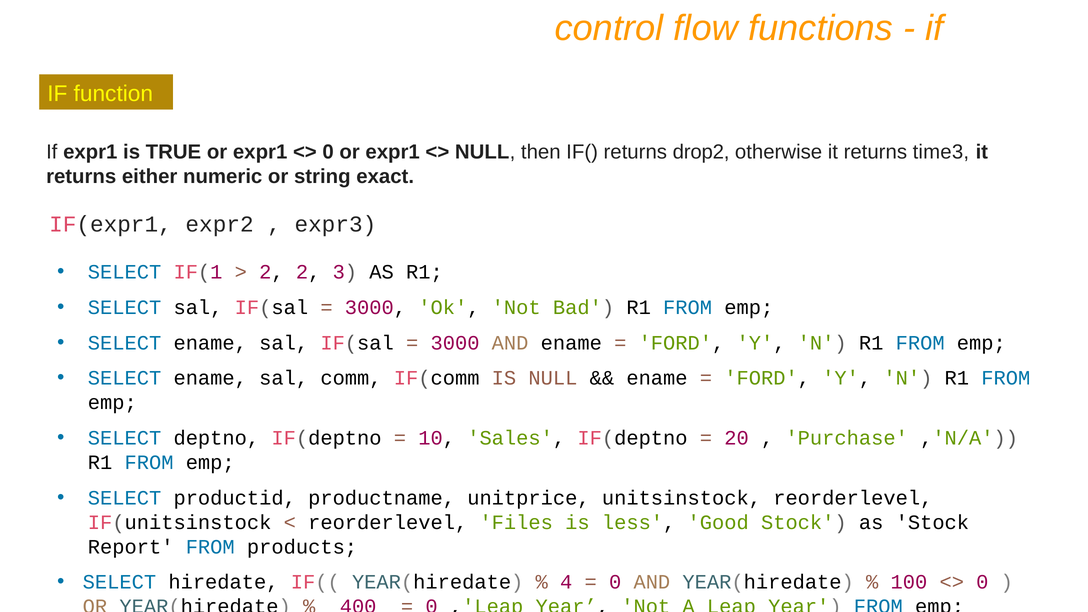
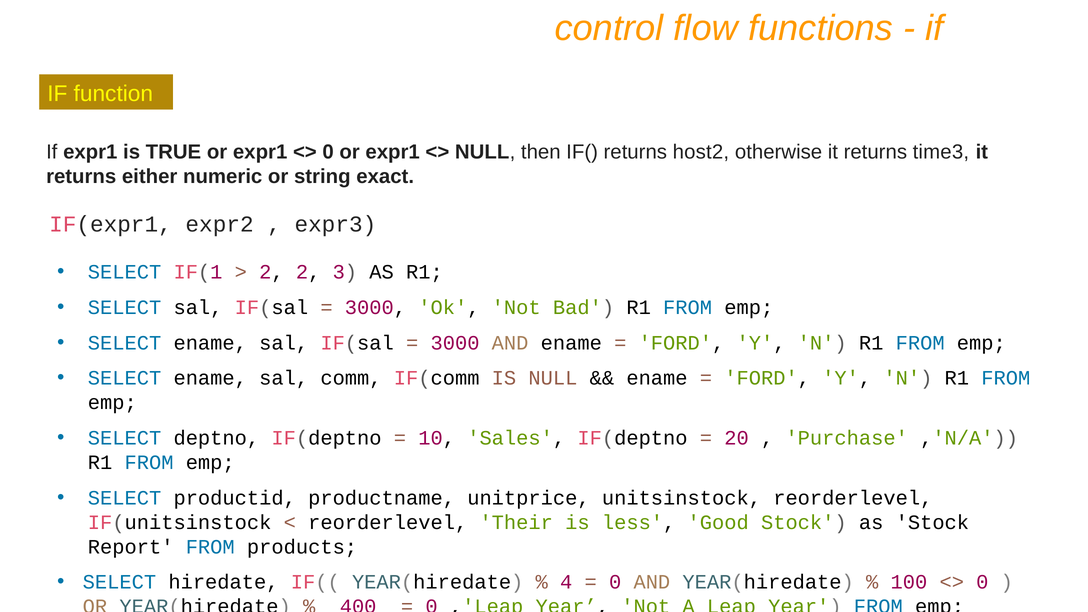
drop2: drop2 -> host2 (701, 152)
Files: Files -> Their (516, 522)
